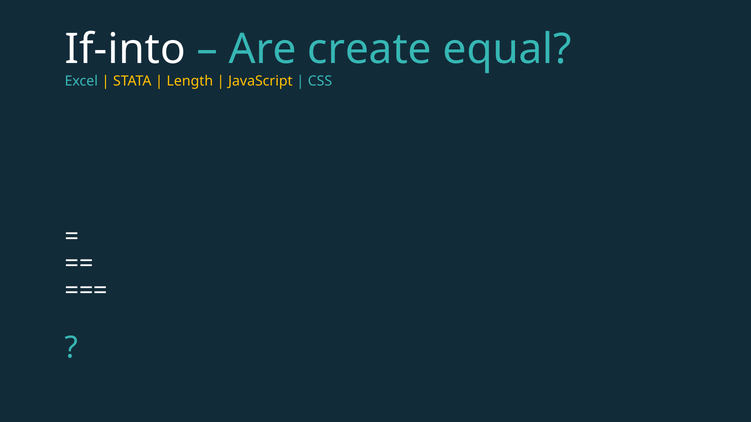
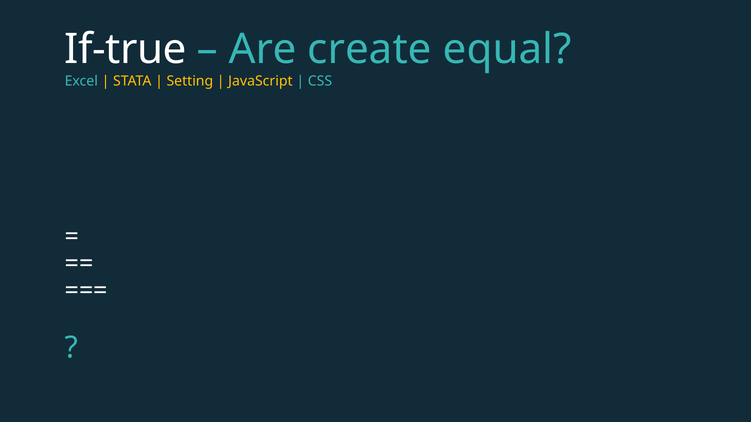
If-into: If-into -> If-true (125, 49)
Length: Length -> Setting (190, 81)
